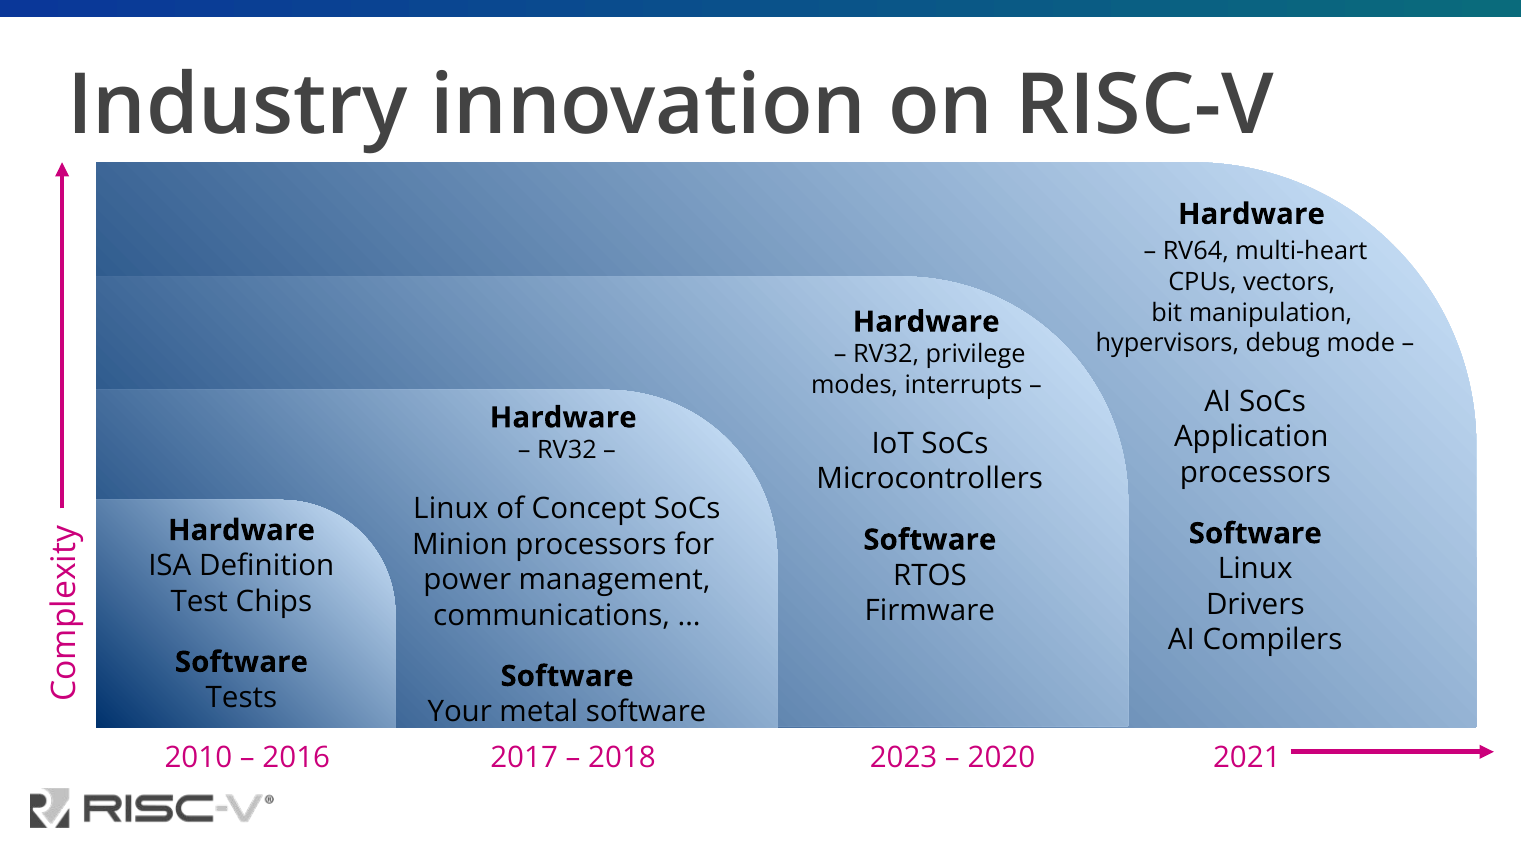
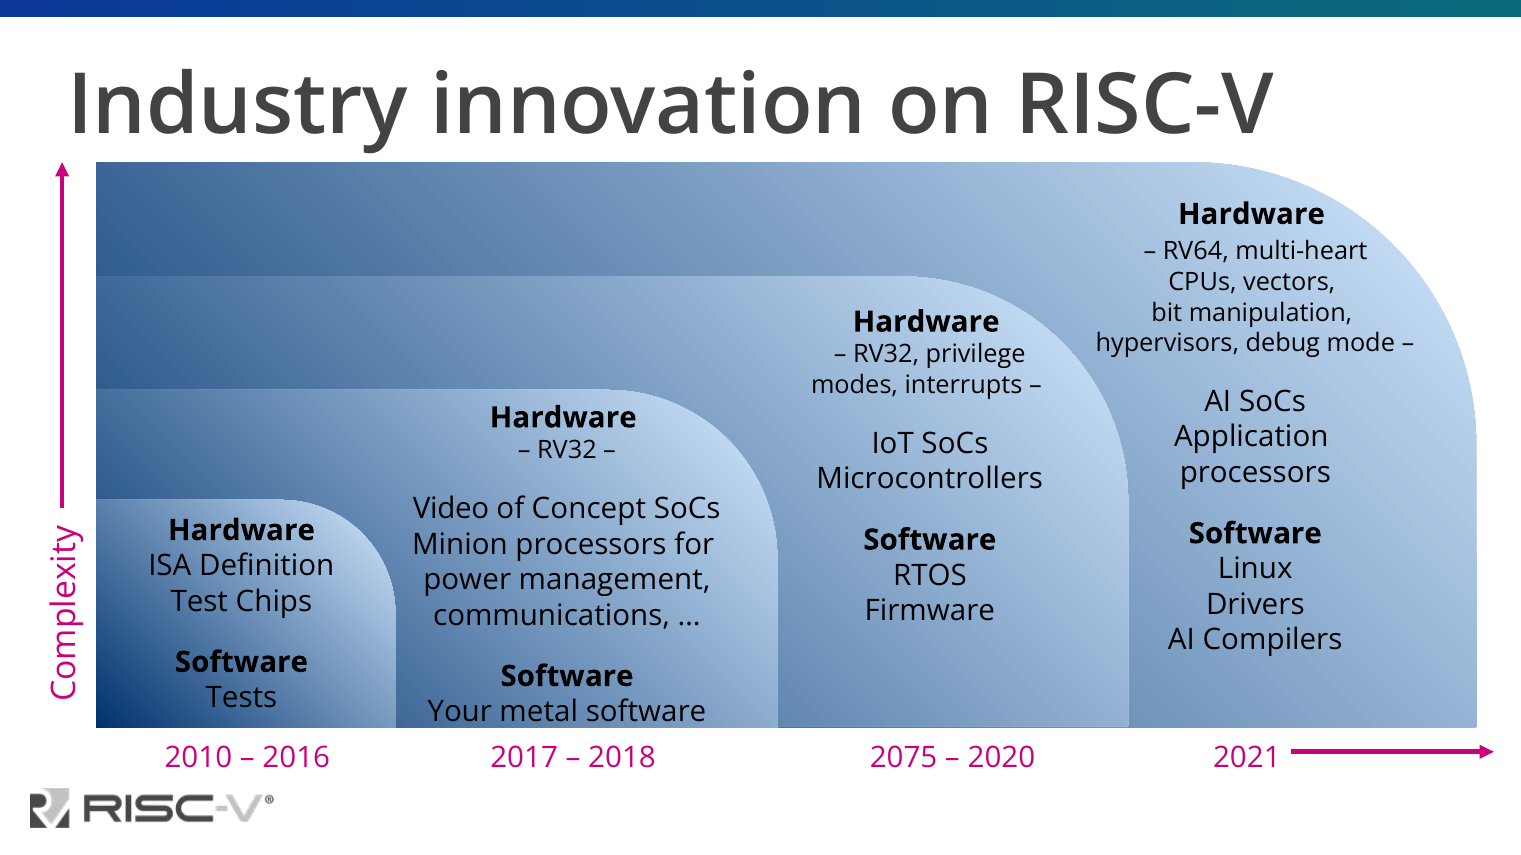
Linux: Linux -> Video (451, 509)
2023: 2023 -> 2075 (904, 758)
